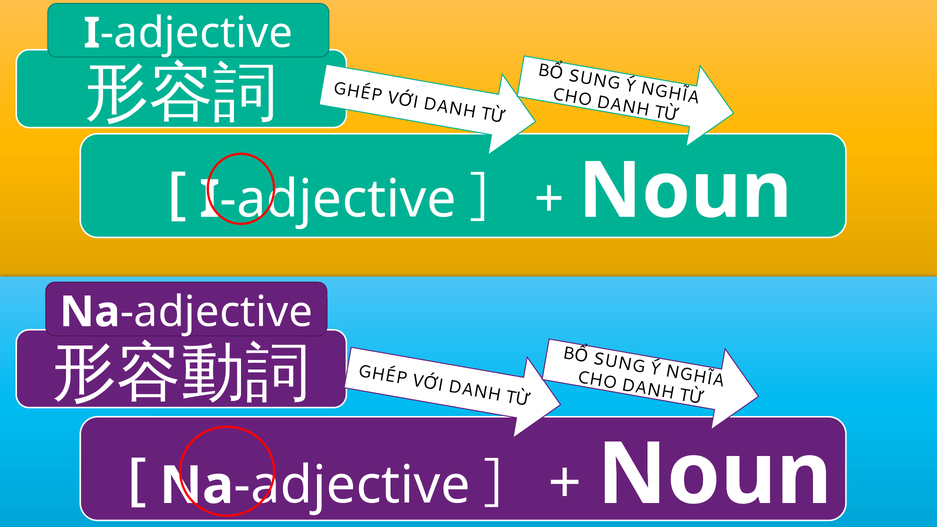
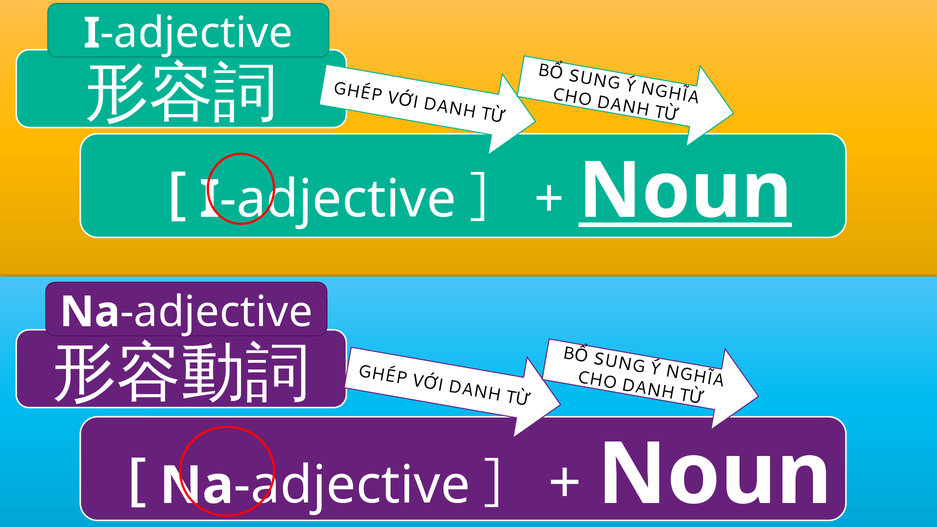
Noun underline: none -> present (685, 191)
